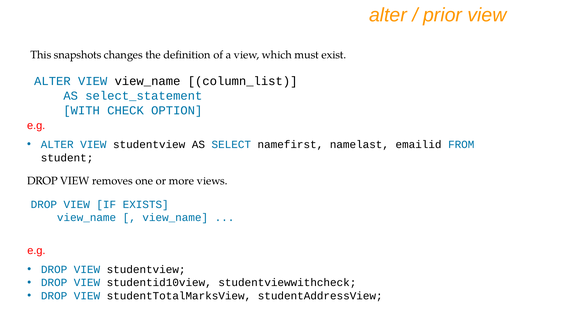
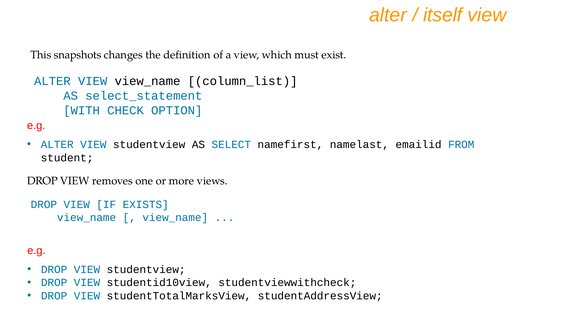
prior: prior -> itself (443, 15)
